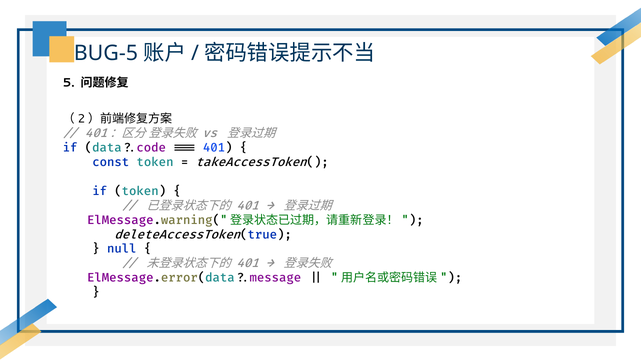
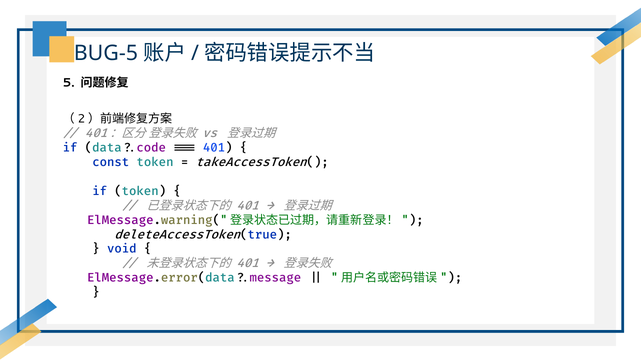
null: null -> void (122, 249)
